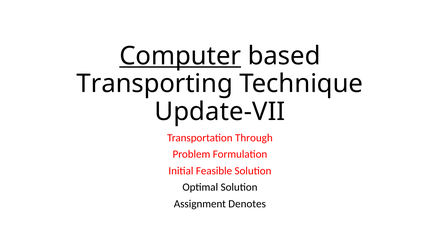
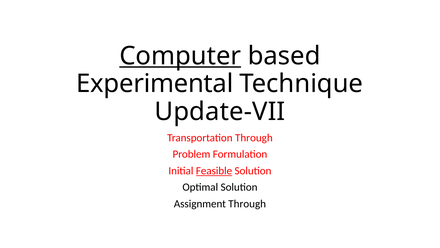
Transporting: Transporting -> Experimental (155, 84)
Feasible underline: none -> present (214, 170)
Assignment Denotes: Denotes -> Through (247, 203)
